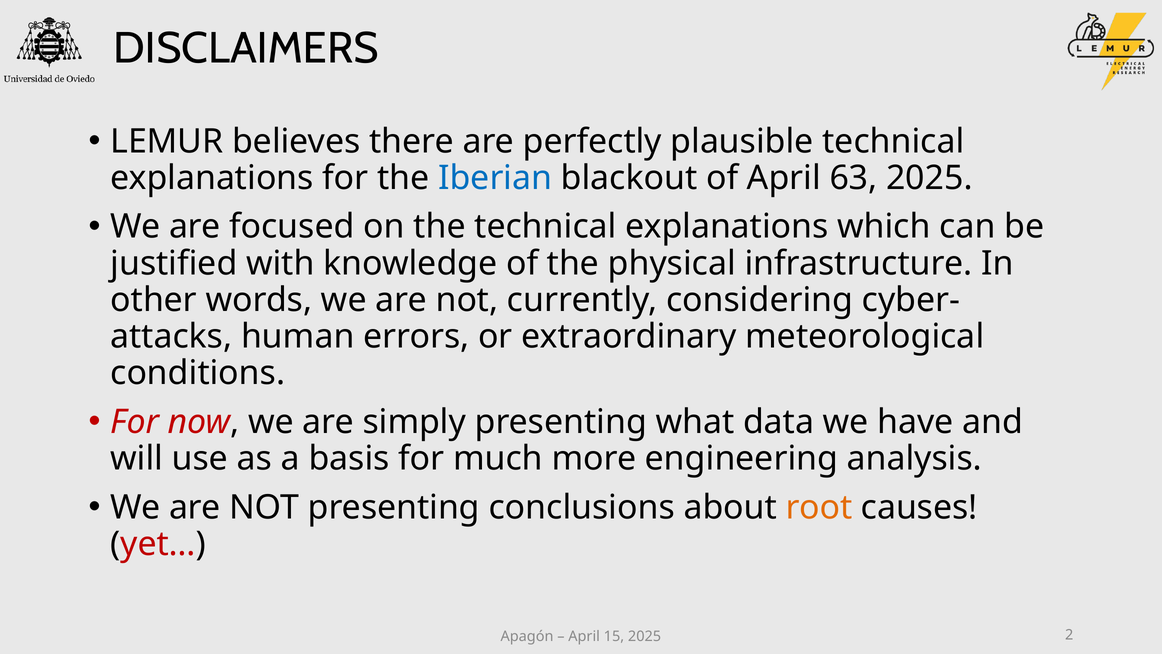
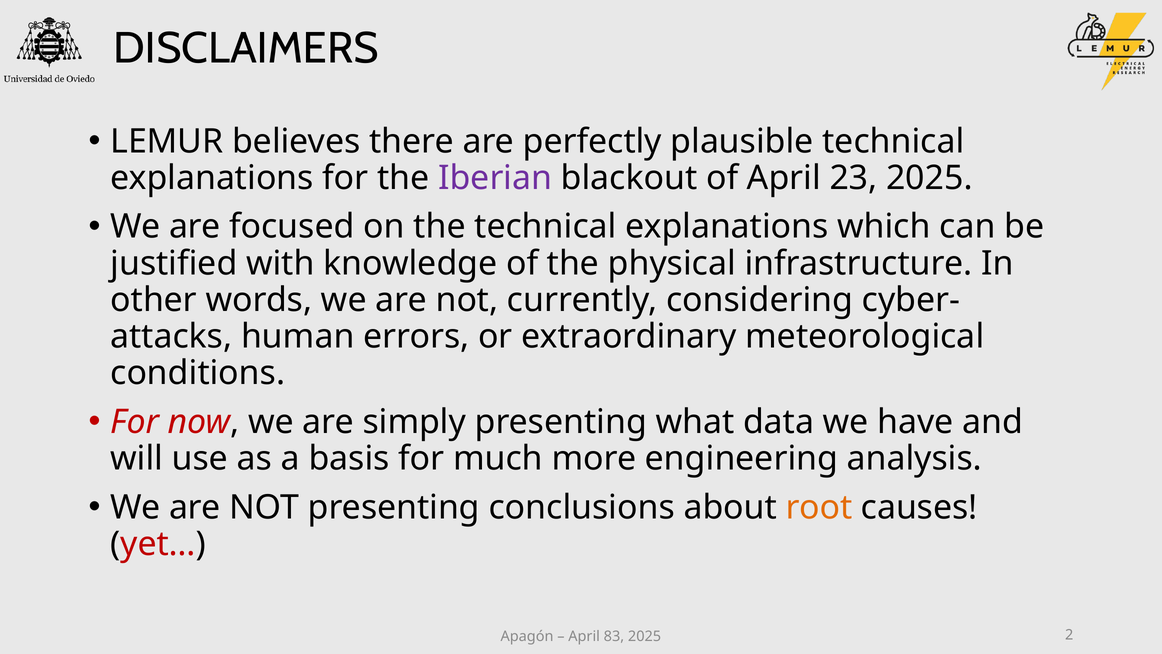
Iberian colour: blue -> purple (495, 178)
63: 63 -> 23 (853, 178)
15: 15 -> 83 (614, 636)
